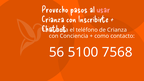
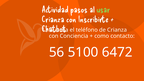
Provecho: Provecho -> Actividad (55, 10)
usar colour: pink -> light green (103, 10)
7568: 7568 -> 6472 (117, 52)
